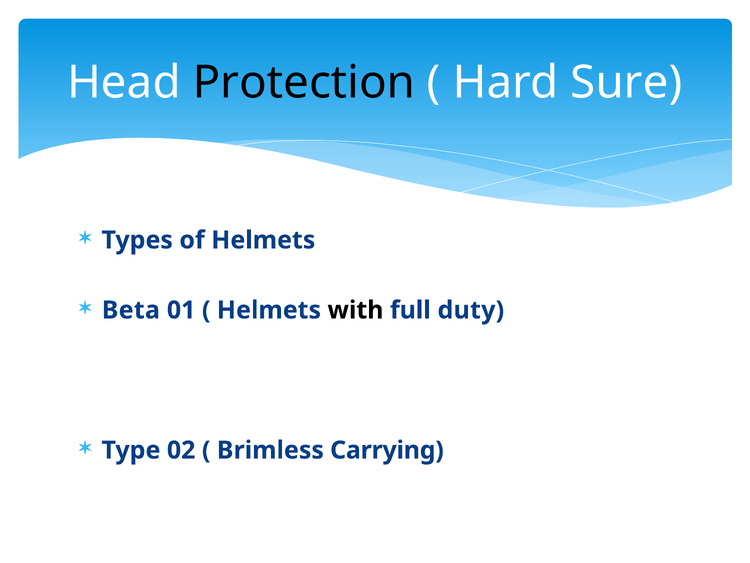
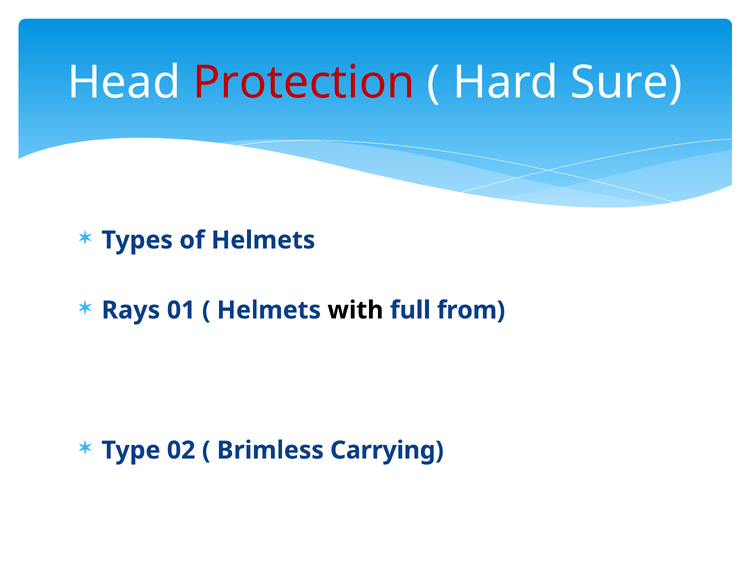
Protection colour: black -> red (304, 82)
Beta: Beta -> Rays (131, 310)
duty: duty -> from (471, 310)
